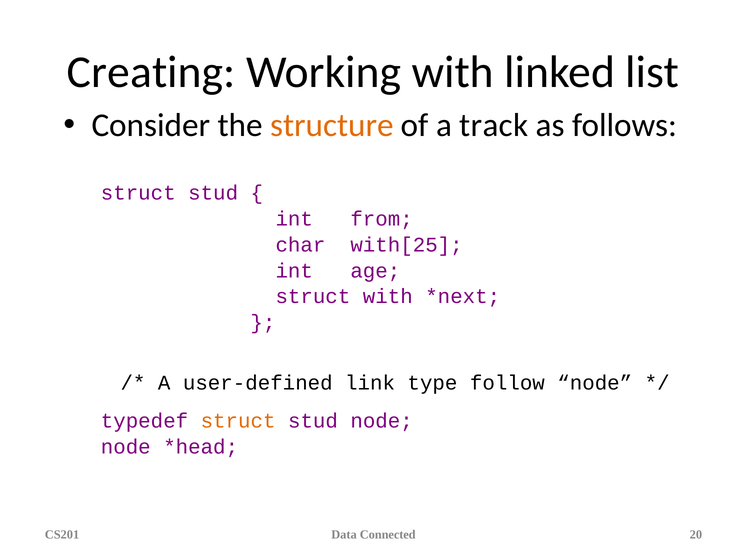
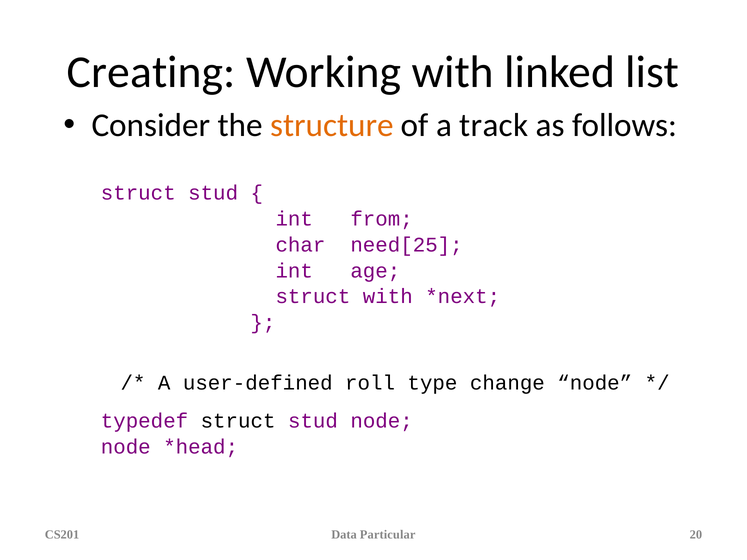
with[25: with[25 -> need[25 (407, 245)
link: link -> roll (370, 383)
follow: follow -> change (507, 383)
struct colour: orange -> black (238, 421)
Connected: Connected -> Particular (388, 535)
